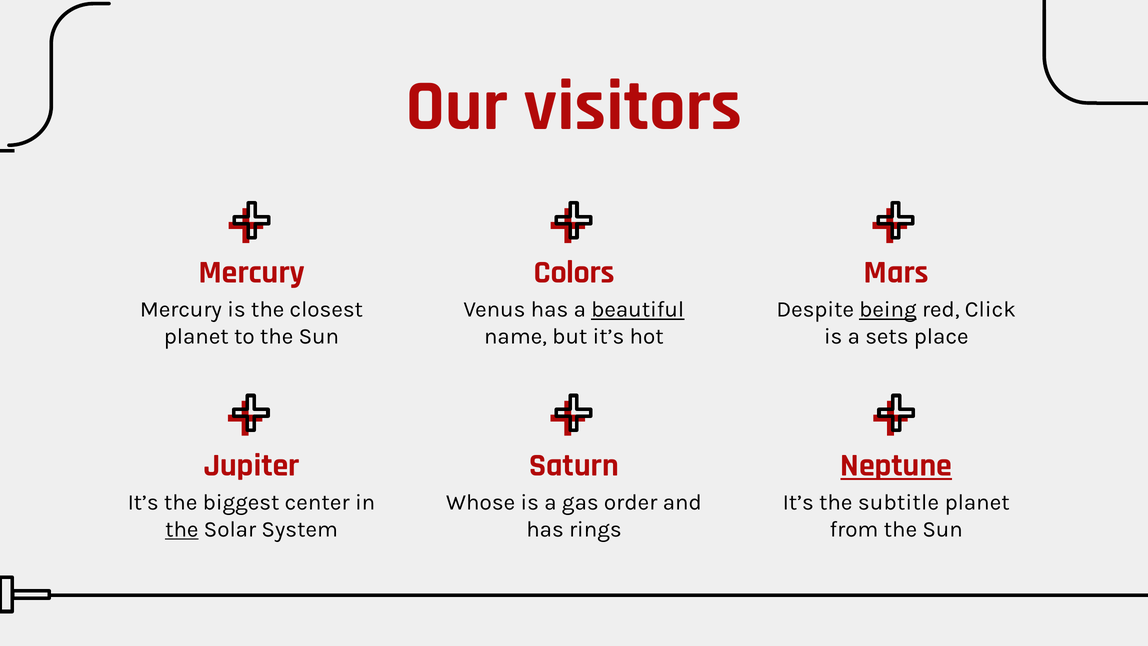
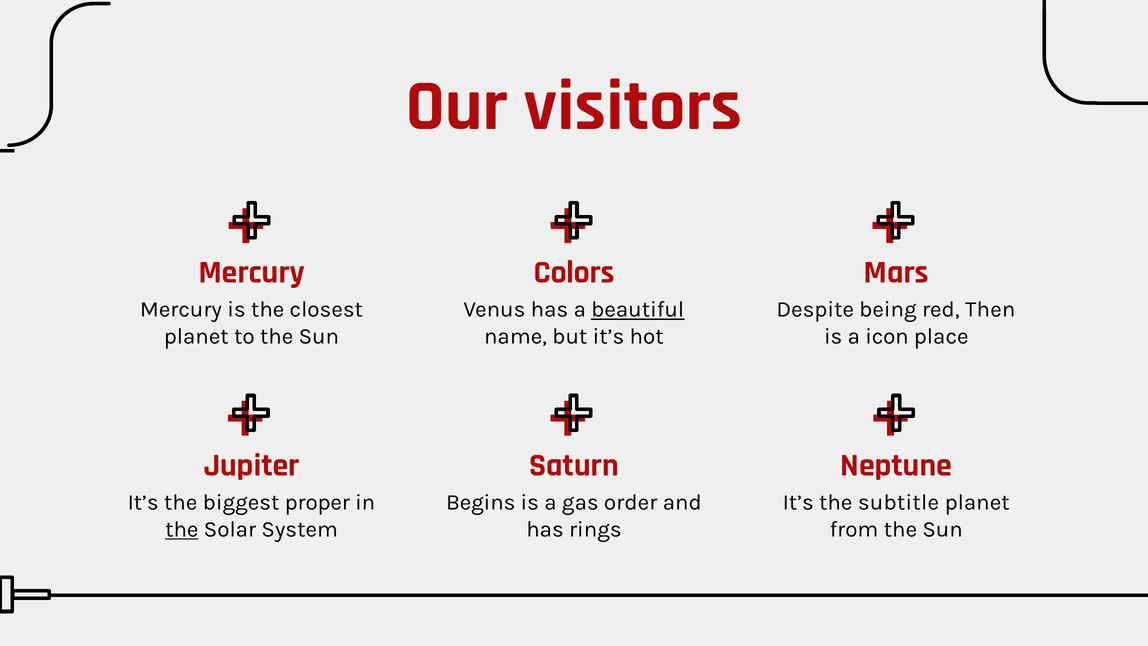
being underline: present -> none (888, 309)
Click: Click -> Then (990, 309)
sets: sets -> icon (887, 336)
Neptune underline: present -> none (896, 465)
center: center -> proper (317, 502)
Whose: Whose -> Begins (481, 502)
